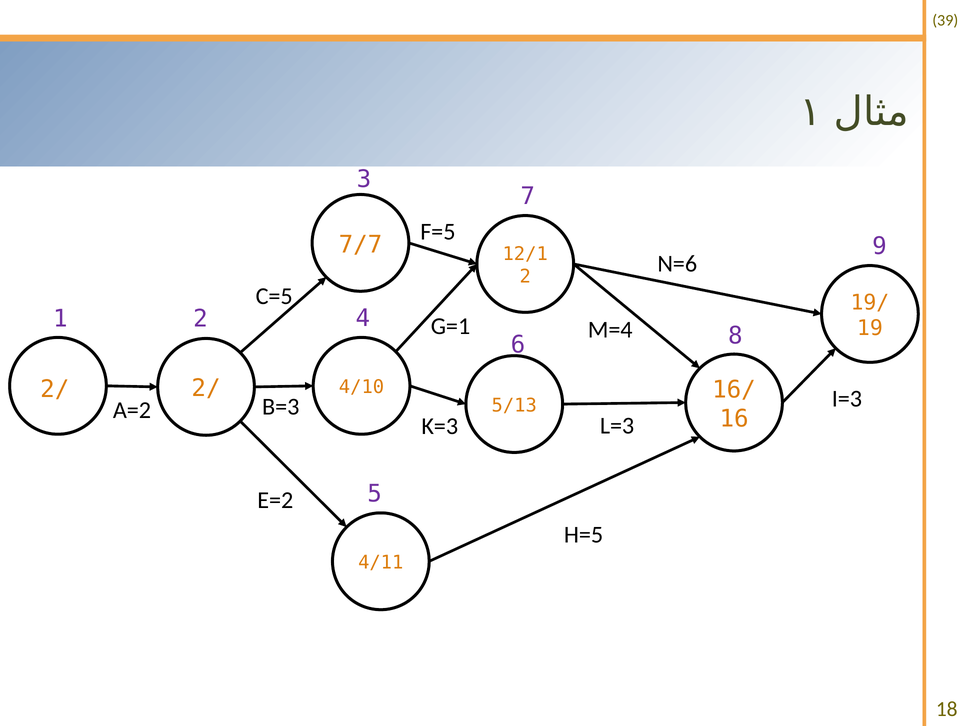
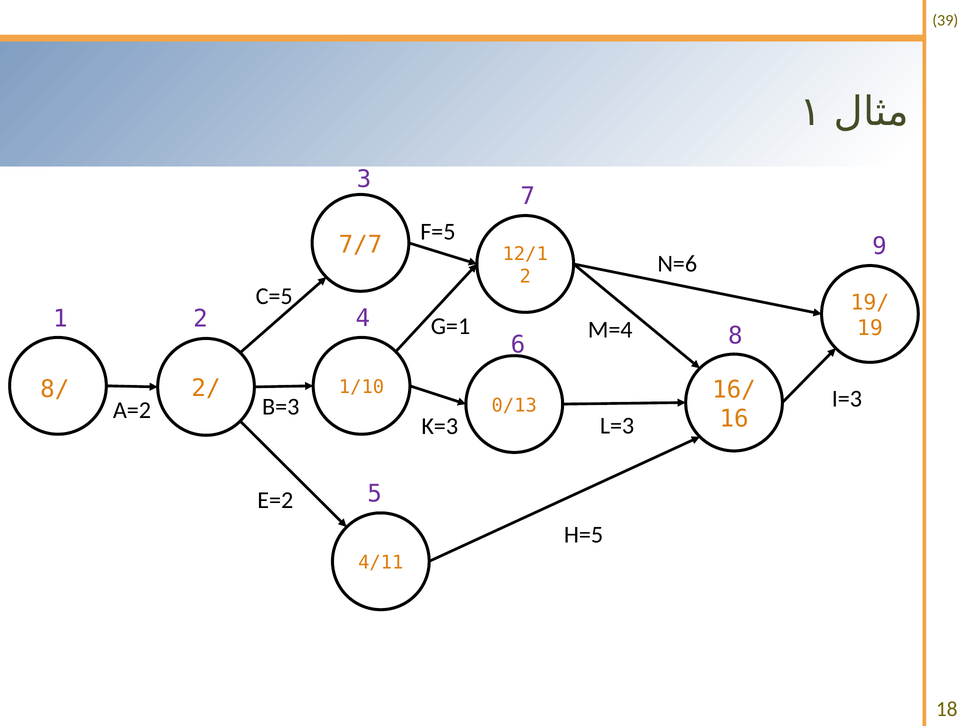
2/: 2/ -> 8/ (55, 389)
4/10: 4/10 -> 1/10 (362, 387)
5/13: 5/13 -> 0/13 (514, 405)
